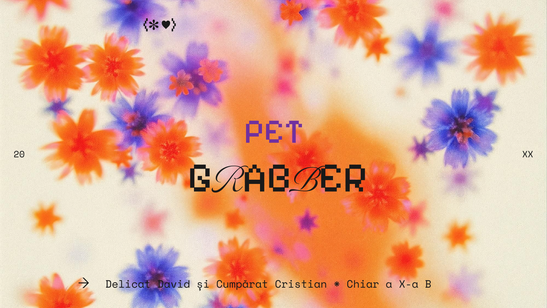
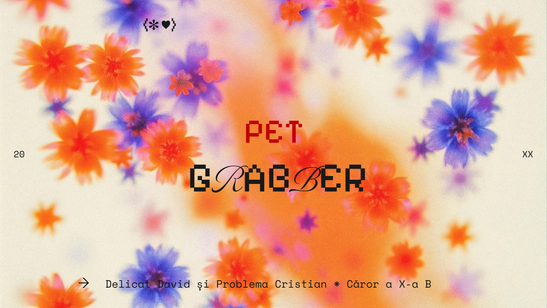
PET colour: purple -> red (274, 131)
Cumpărat: Cumpărat -> Problema (242, 284)
Chiar: Chiar -> Căror (363, 284)
